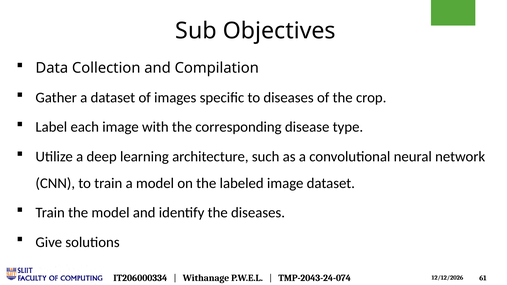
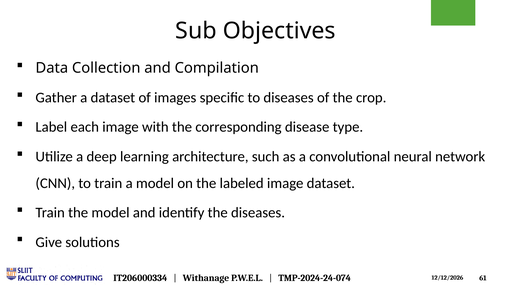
TMP-2043-24-074: TMP-2043-24-074 -> TMP-2024-24-074 (315, 278)
